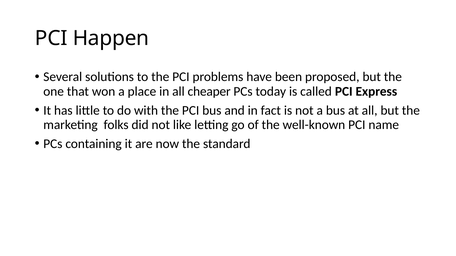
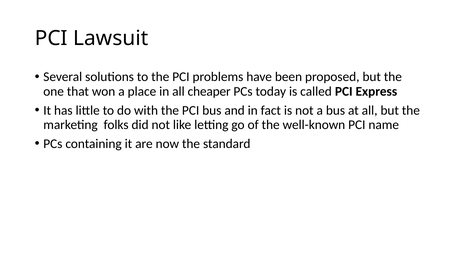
Happen: Happen -> Lawsuit (111, 38)
